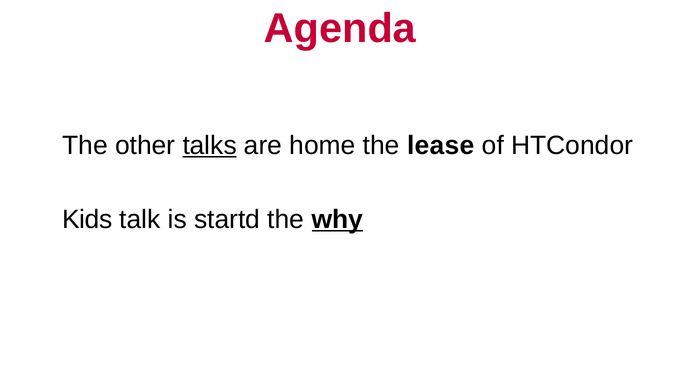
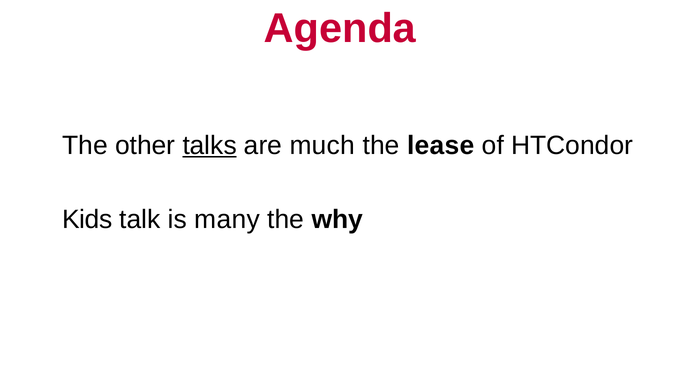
home: home -> much (322, 145)
startd: startd -> many (227, 219)
why underline: present -> none (337, 219)
